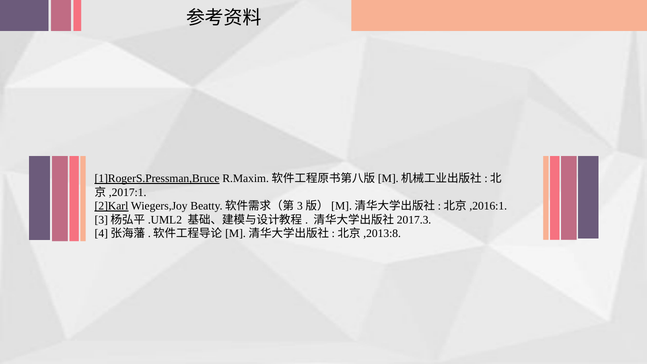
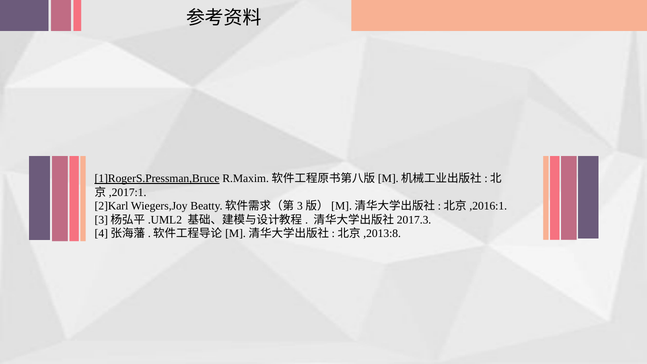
2]Karl underline: present -> none (111, 206)
